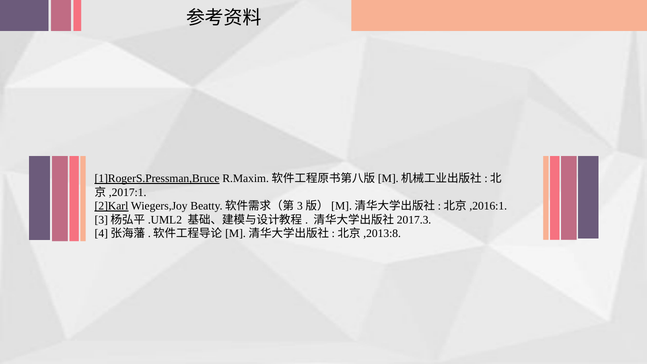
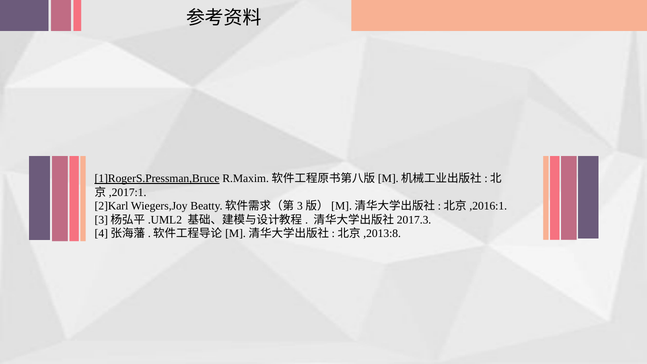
2]Karl underline: present -> none (111, 206)
